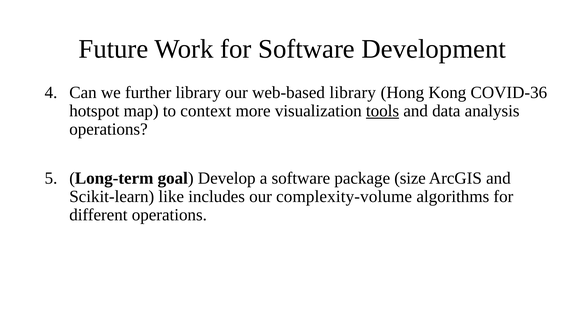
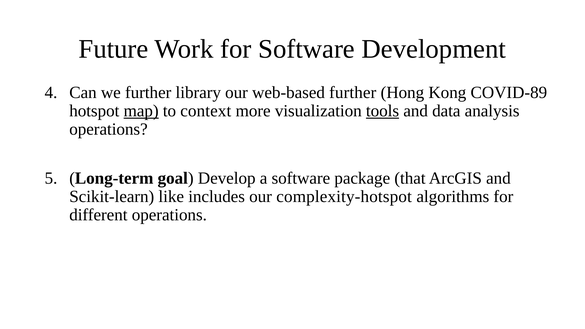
web-based library: library -> further (353, 92)
COVID-36: COVID-36 -> COVID-89 (509, 92)
map underline: none -> present (141, 111)
size: size -> that (410, 178)
complexity-volume: complexity-volume -> complexity-hotspot (344, 197)
